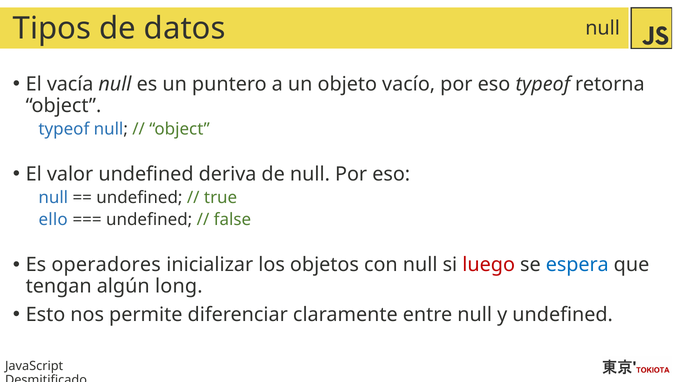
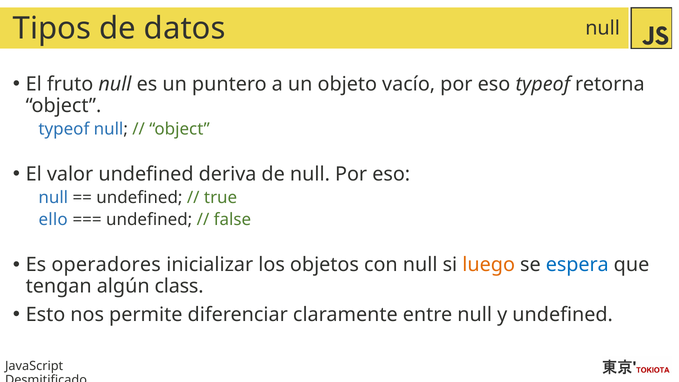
vacía: vacía -> fruto (70, 84)
luego colour: red -> orange (489, 265)
long: long -> class (179, 286)
